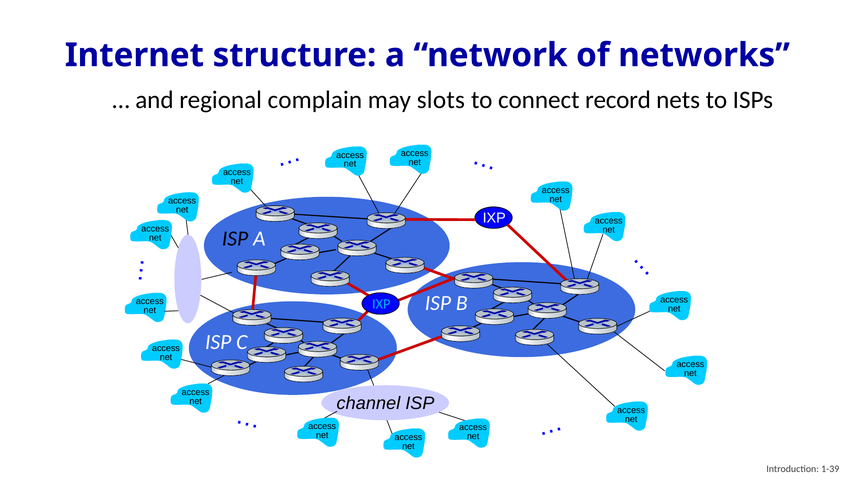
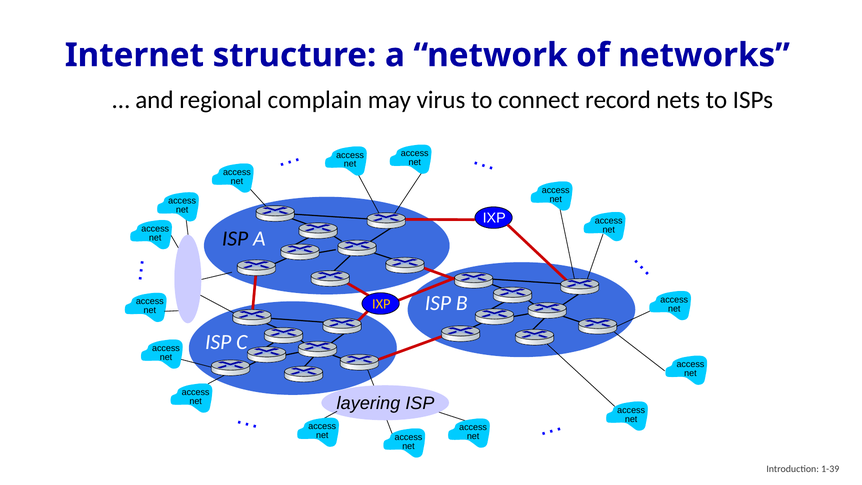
slots: slots -> virus (441, 100)
IXP colour: light blue -> yellow (381, 304)
channel: channel -> layering (368, 403)
